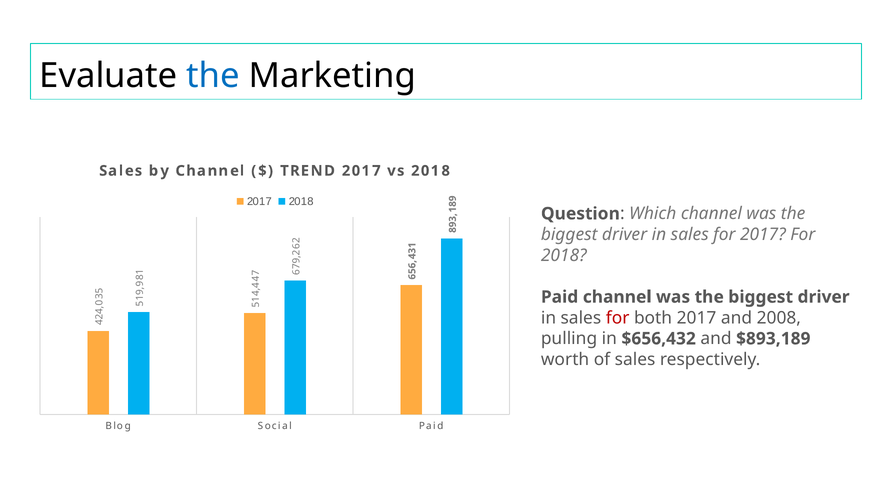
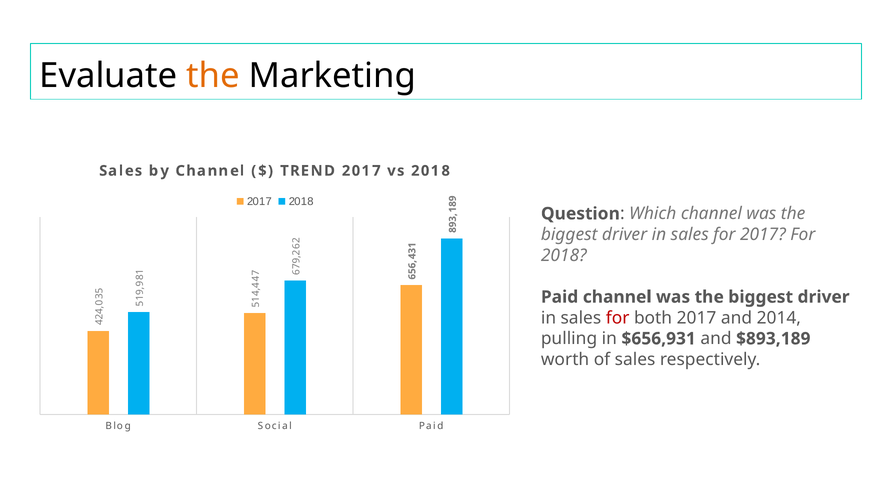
the colour: blue -> orange (213, 76)
2008: 2008 -> 2014 (779, 318)
$656,432: $656,432 -> $656,931 (659, 339)
